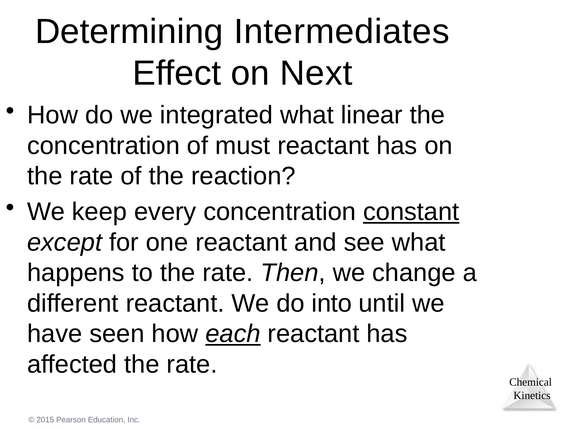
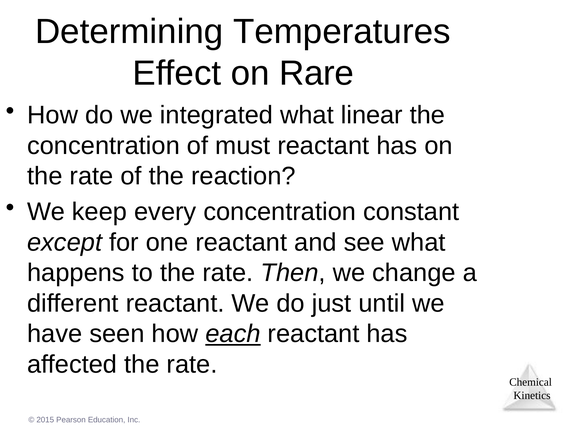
Intermediates: Intermediates -> Temperatures (342, 32)
Next: Next -> Rare (316, 73)
constant underline: present -> none (411, 212)
into: into -> just (332, 303)
